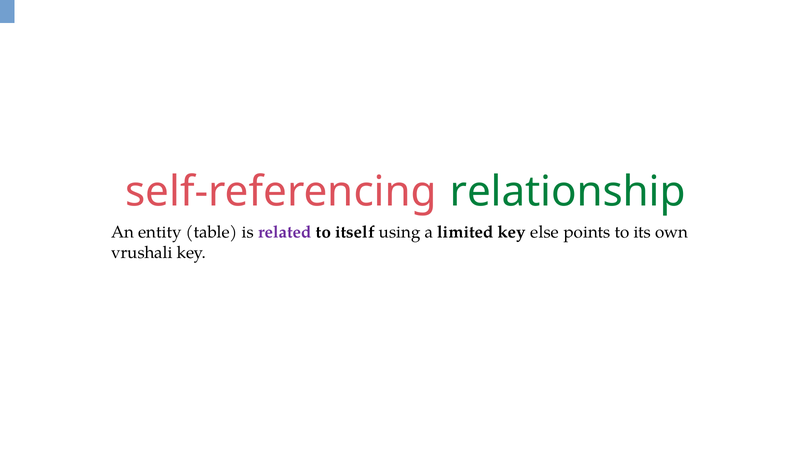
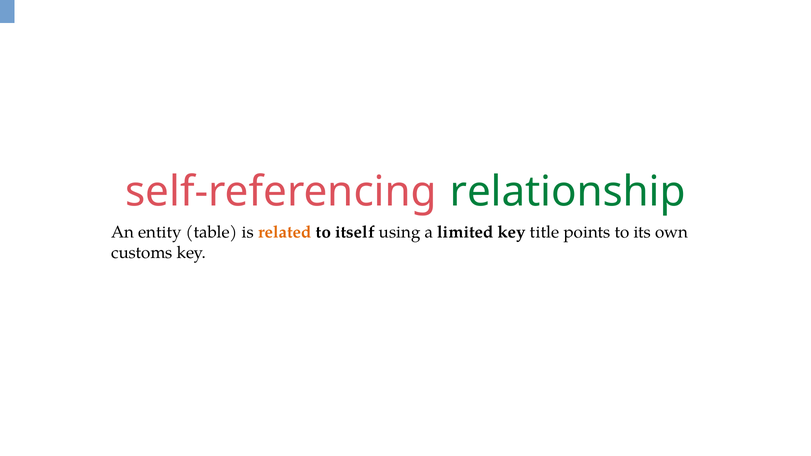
related colour: purple -> orange (285, 232)
else: else -> title (545, 232)
vrushali: vrushali -> customs (142, 253)
